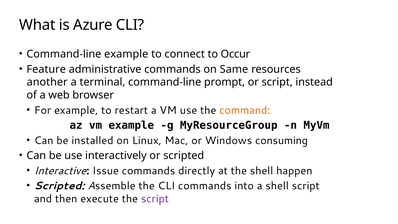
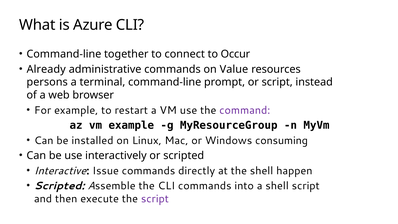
Command-line example: example -> together (126, 54)
Feature: Feature -> Already (46, 69)
Same: Same -> Value (234, 69)
another: another -> persons (47, 82)
command colour: orange -> purple (245, 110)
